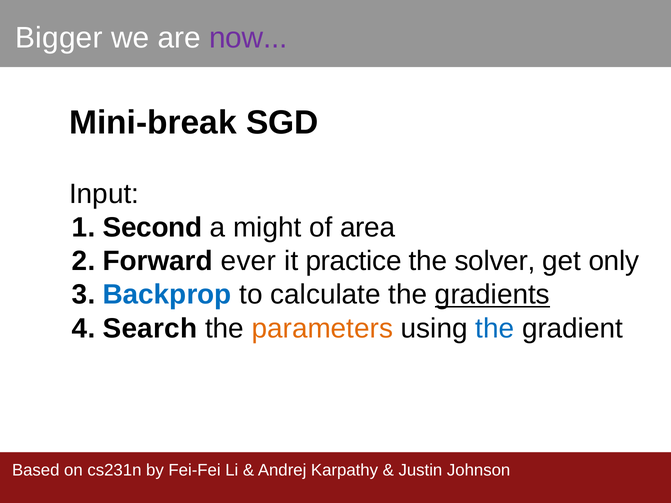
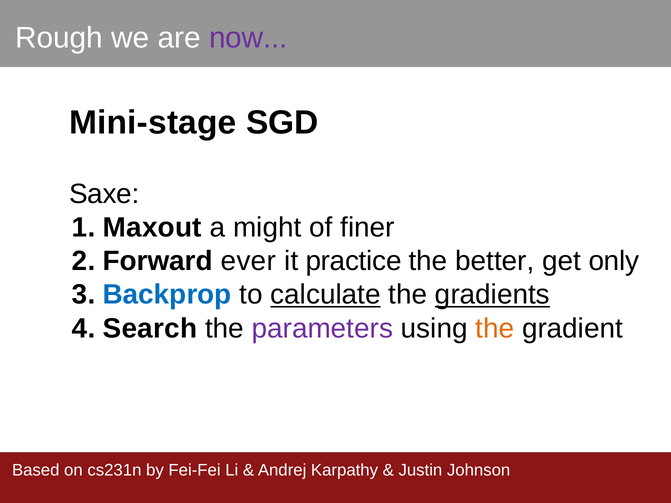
Bigger: Bigger -> Rough (59, 38)
Mini-break: Mini-break -> Mini-stage (153, 123)
Input: Input -> Saxe (104, 194)
Second: Second -> Maxout (152, 228)
area: area -> finer (367, 228)
solver: solver -> better (495, 261)
calculate underline: none -> present (326, 295)
parameters colour: orange -> purple (322, 328)
the colour: blue -> orange (495, 328)
